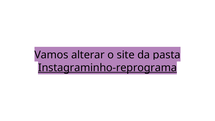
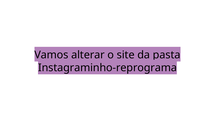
Instagraminho-reprograma underline: present -> none (107, 68)
